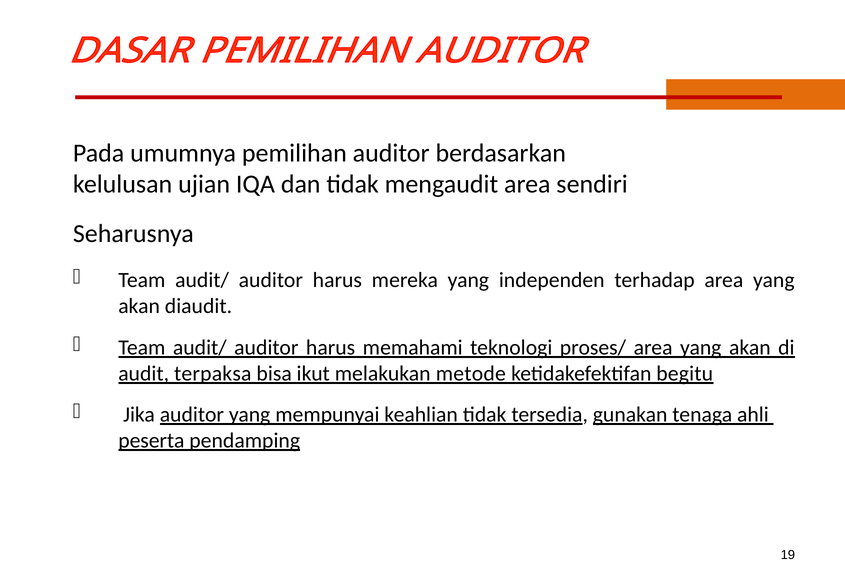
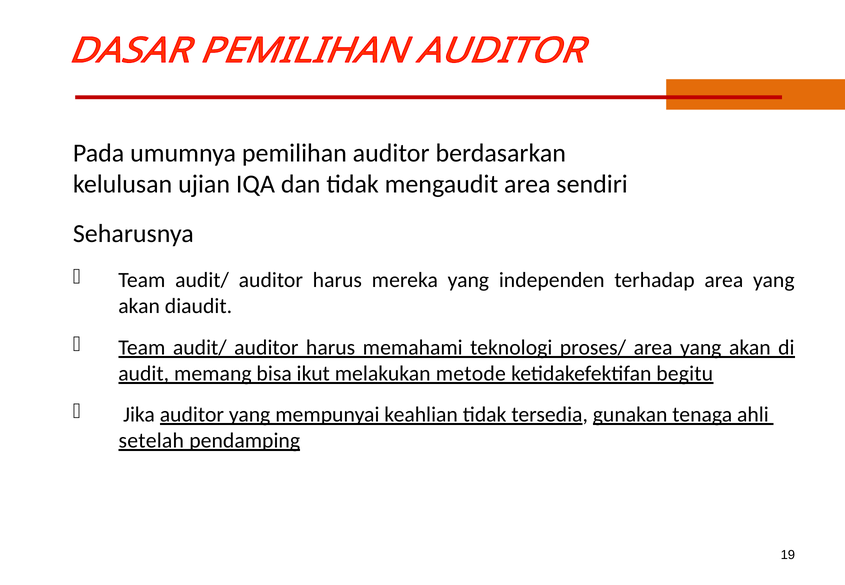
terpaksa: terpaksa -> memang (213, 374)
peserta: peserta -> setelah (151, 441)
